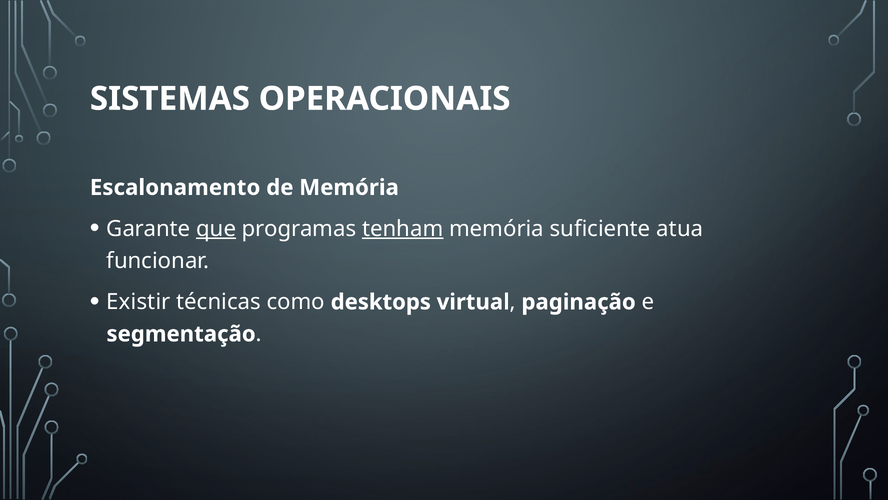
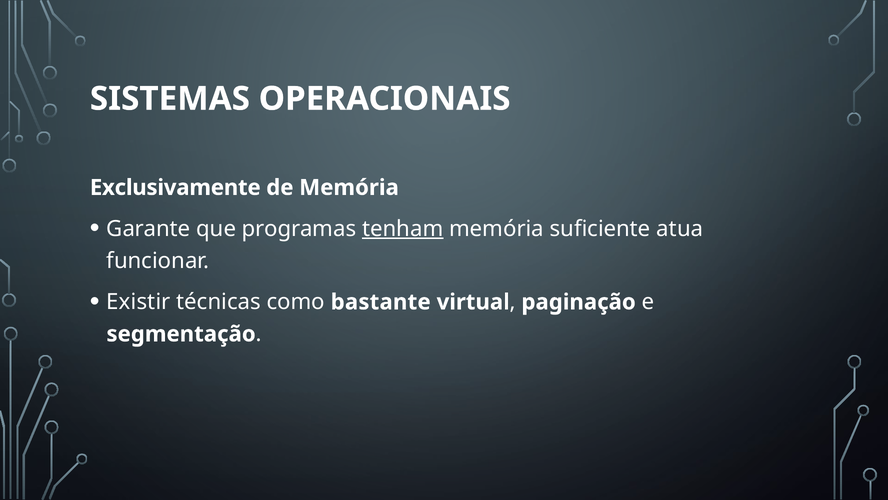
Escalonamento: Escalonamento -> Exclusivamente (175, 187)
que underline: present -> none (216, 229)
desktops: desktops -> bastante (381, 302)
